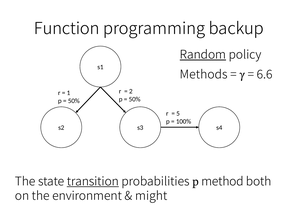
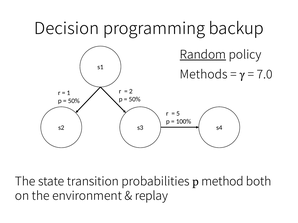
Function: Function -> Decision (67, 29)
6.6: 6.6 -> 7.0 (265, 75)
transition underline: present -> none (93, 182)
might: might -> replay (151, 196)
